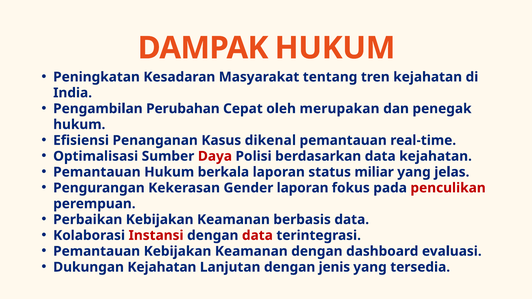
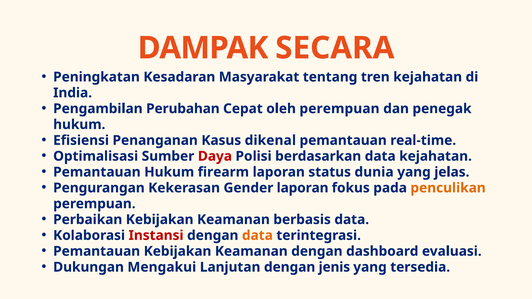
DAMPAK HUKUM: HUKUM -> SECARA (335, 48)
oleh merupakan: merupakan -> perempuan (340, 109)
berkala: berkala -> firearm (223, 172)
miliar: miliar -> dunia (374, 172)
penculikan colour: red -> orange (448, 188)
data colour: red -> orange (257, 236)
Dukungan Kejahatan: Kejahatan -> Mengakui (162, 267)
